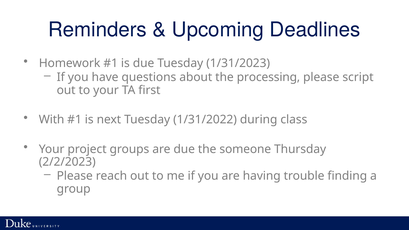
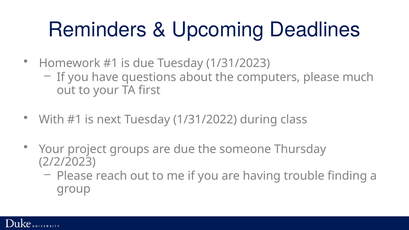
processing: processing -> computers (268, 77)
script: script -> much (358, 77)
